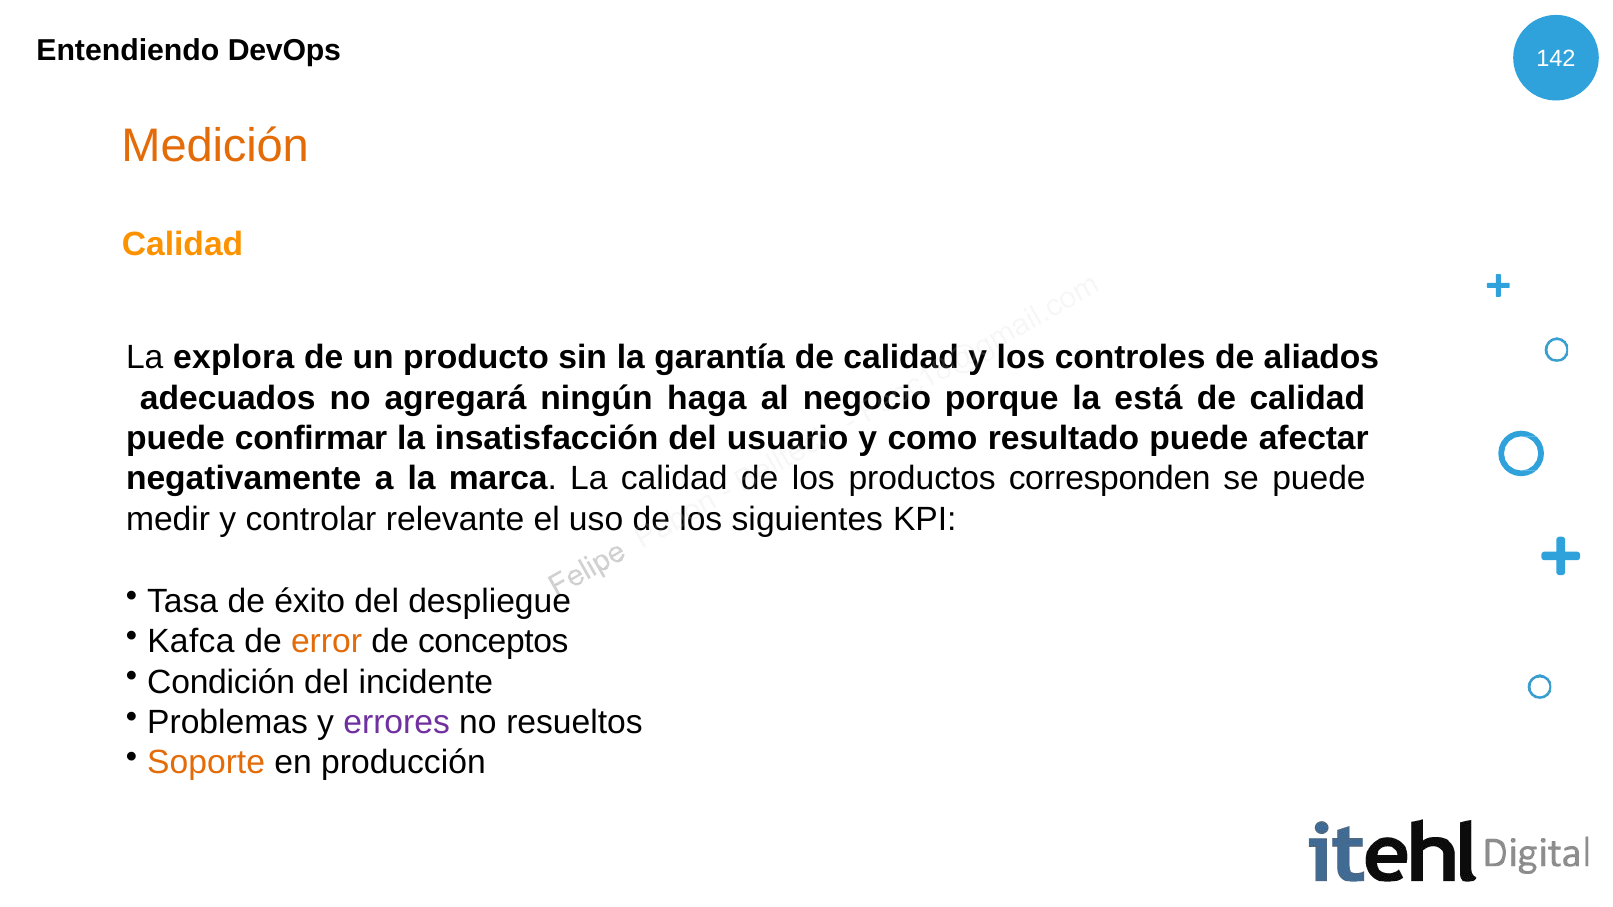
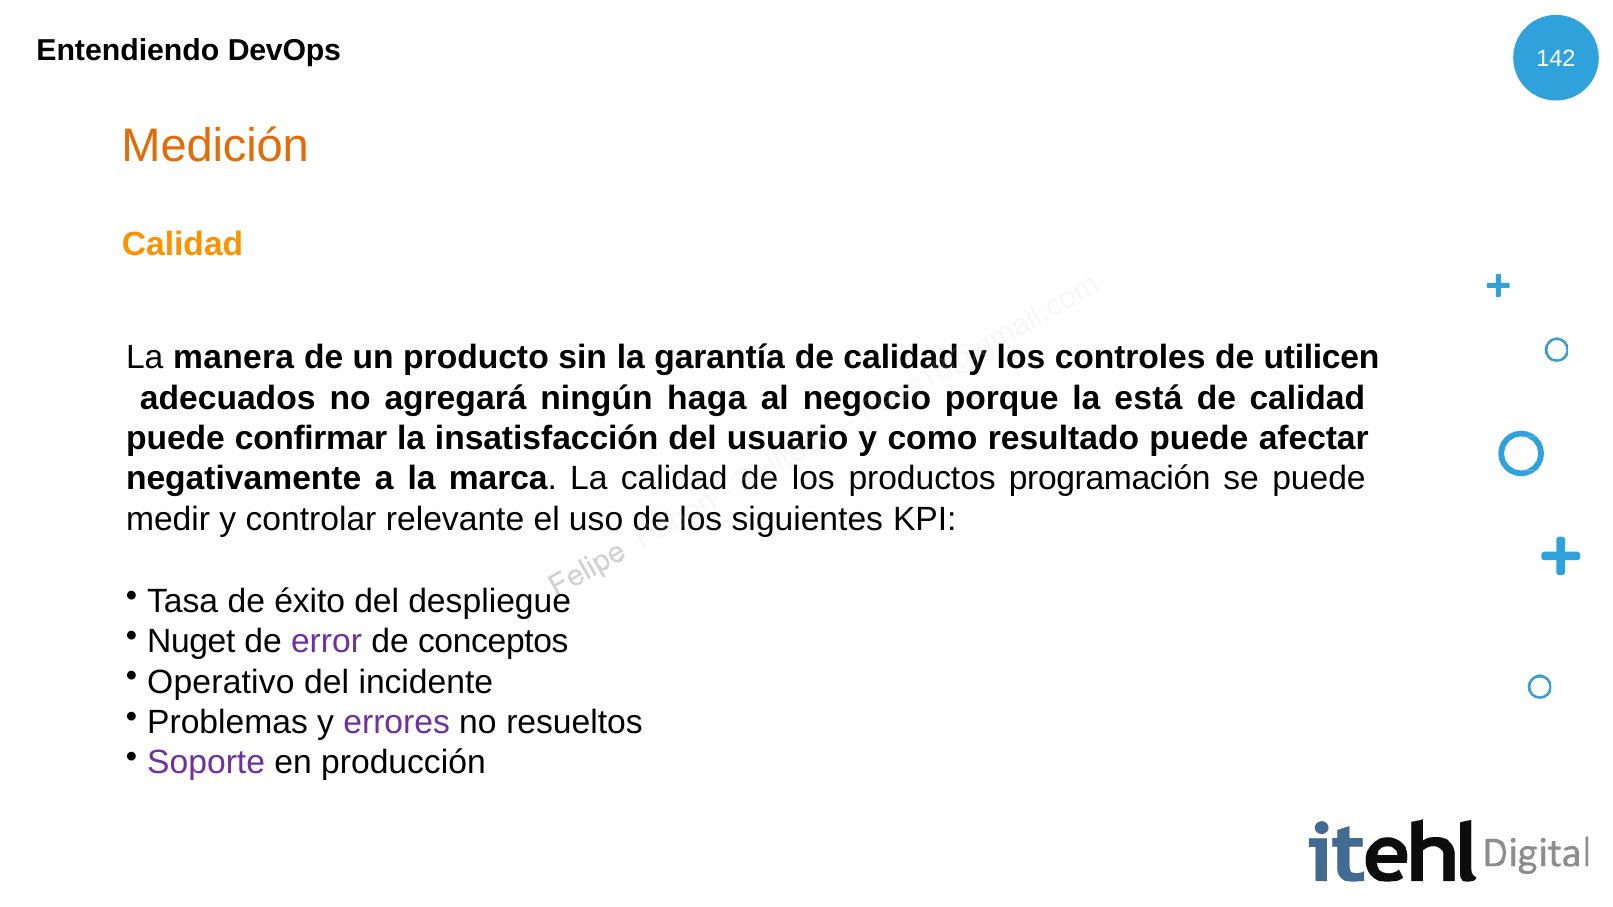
explora: explora -> manera (234, 358)
aliados: aliados -> utilicen (1321, 358)
corresponden: corresponden -> programación (1110, 479)
Kafca: Kafca -> Nuget (191, 642)
error colour: orange -> purple (327, 642)
Condición: Condición -> Operativo (221, 682)
Soporte colour: orange -> purple (206, 763)
